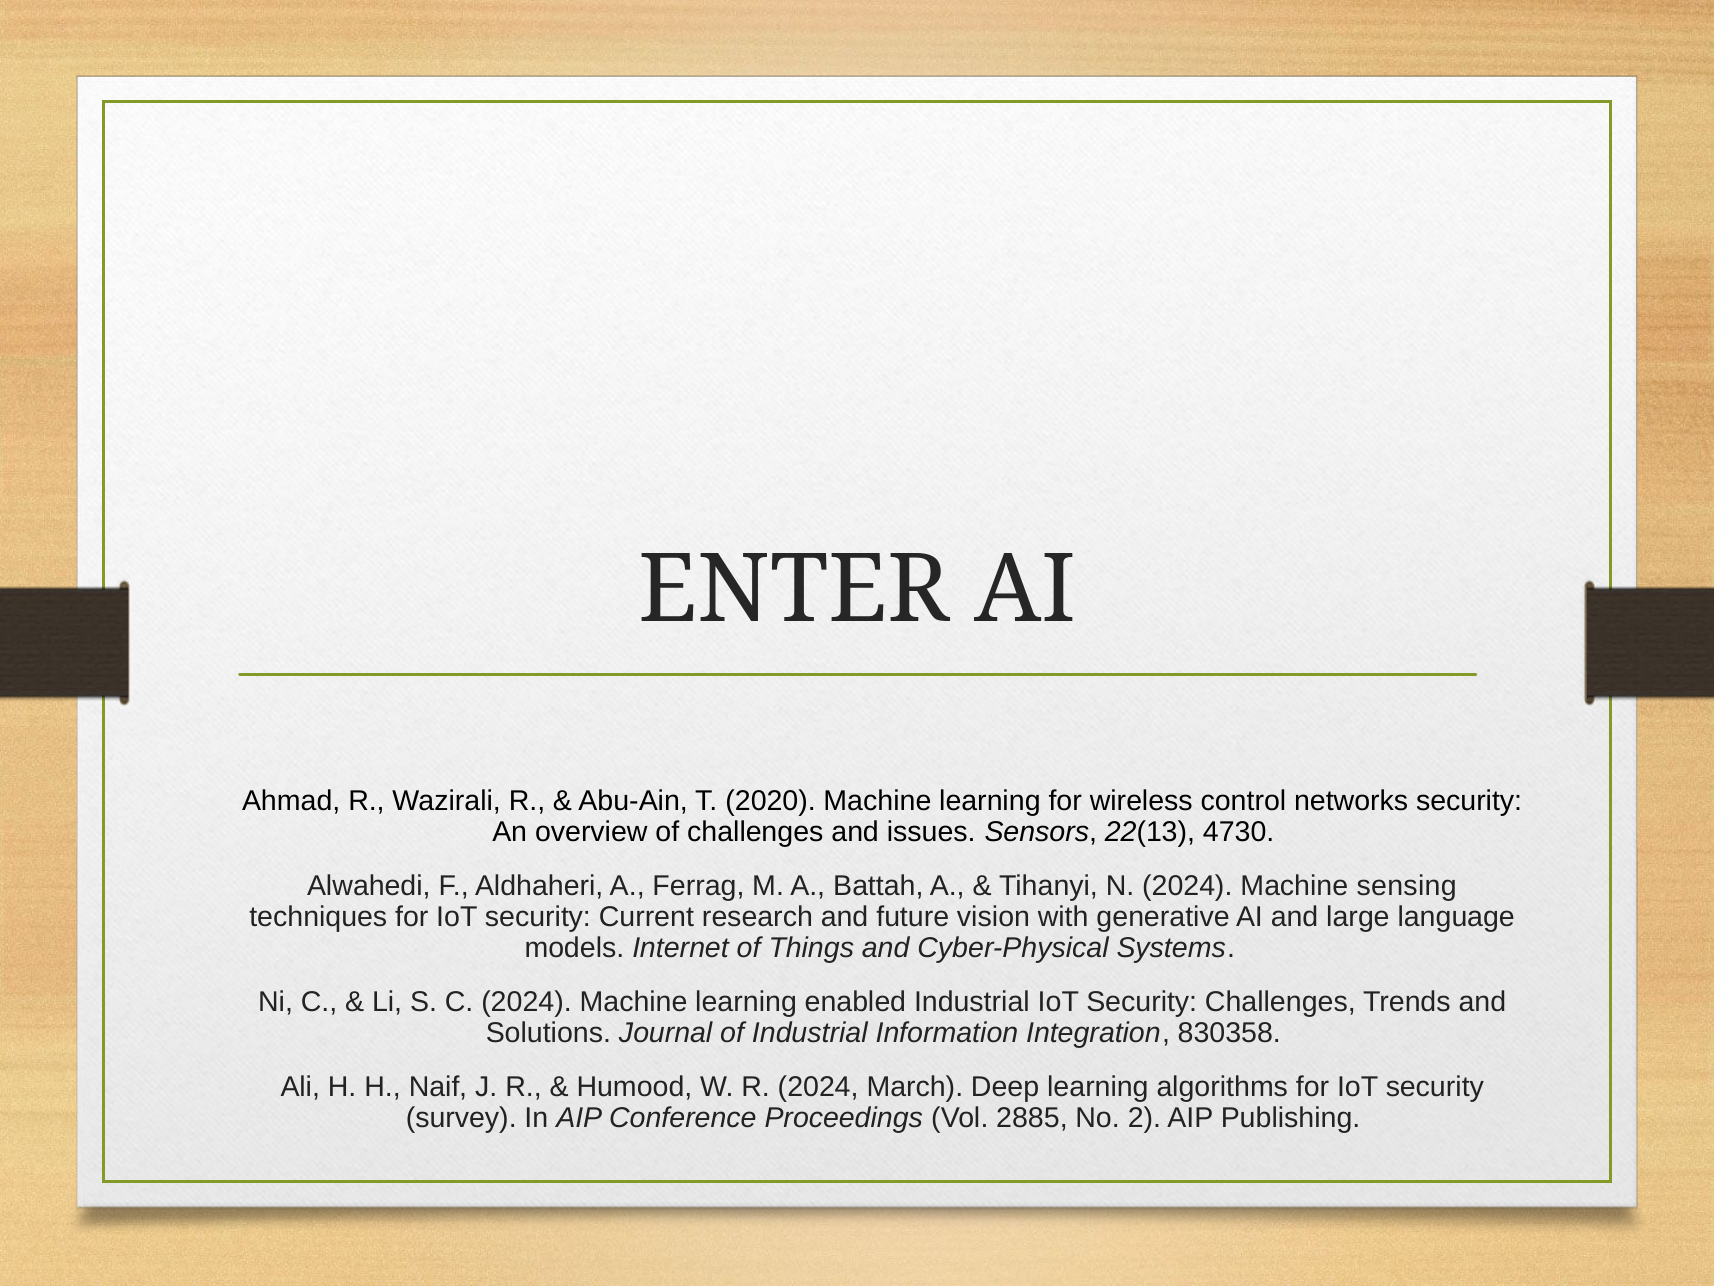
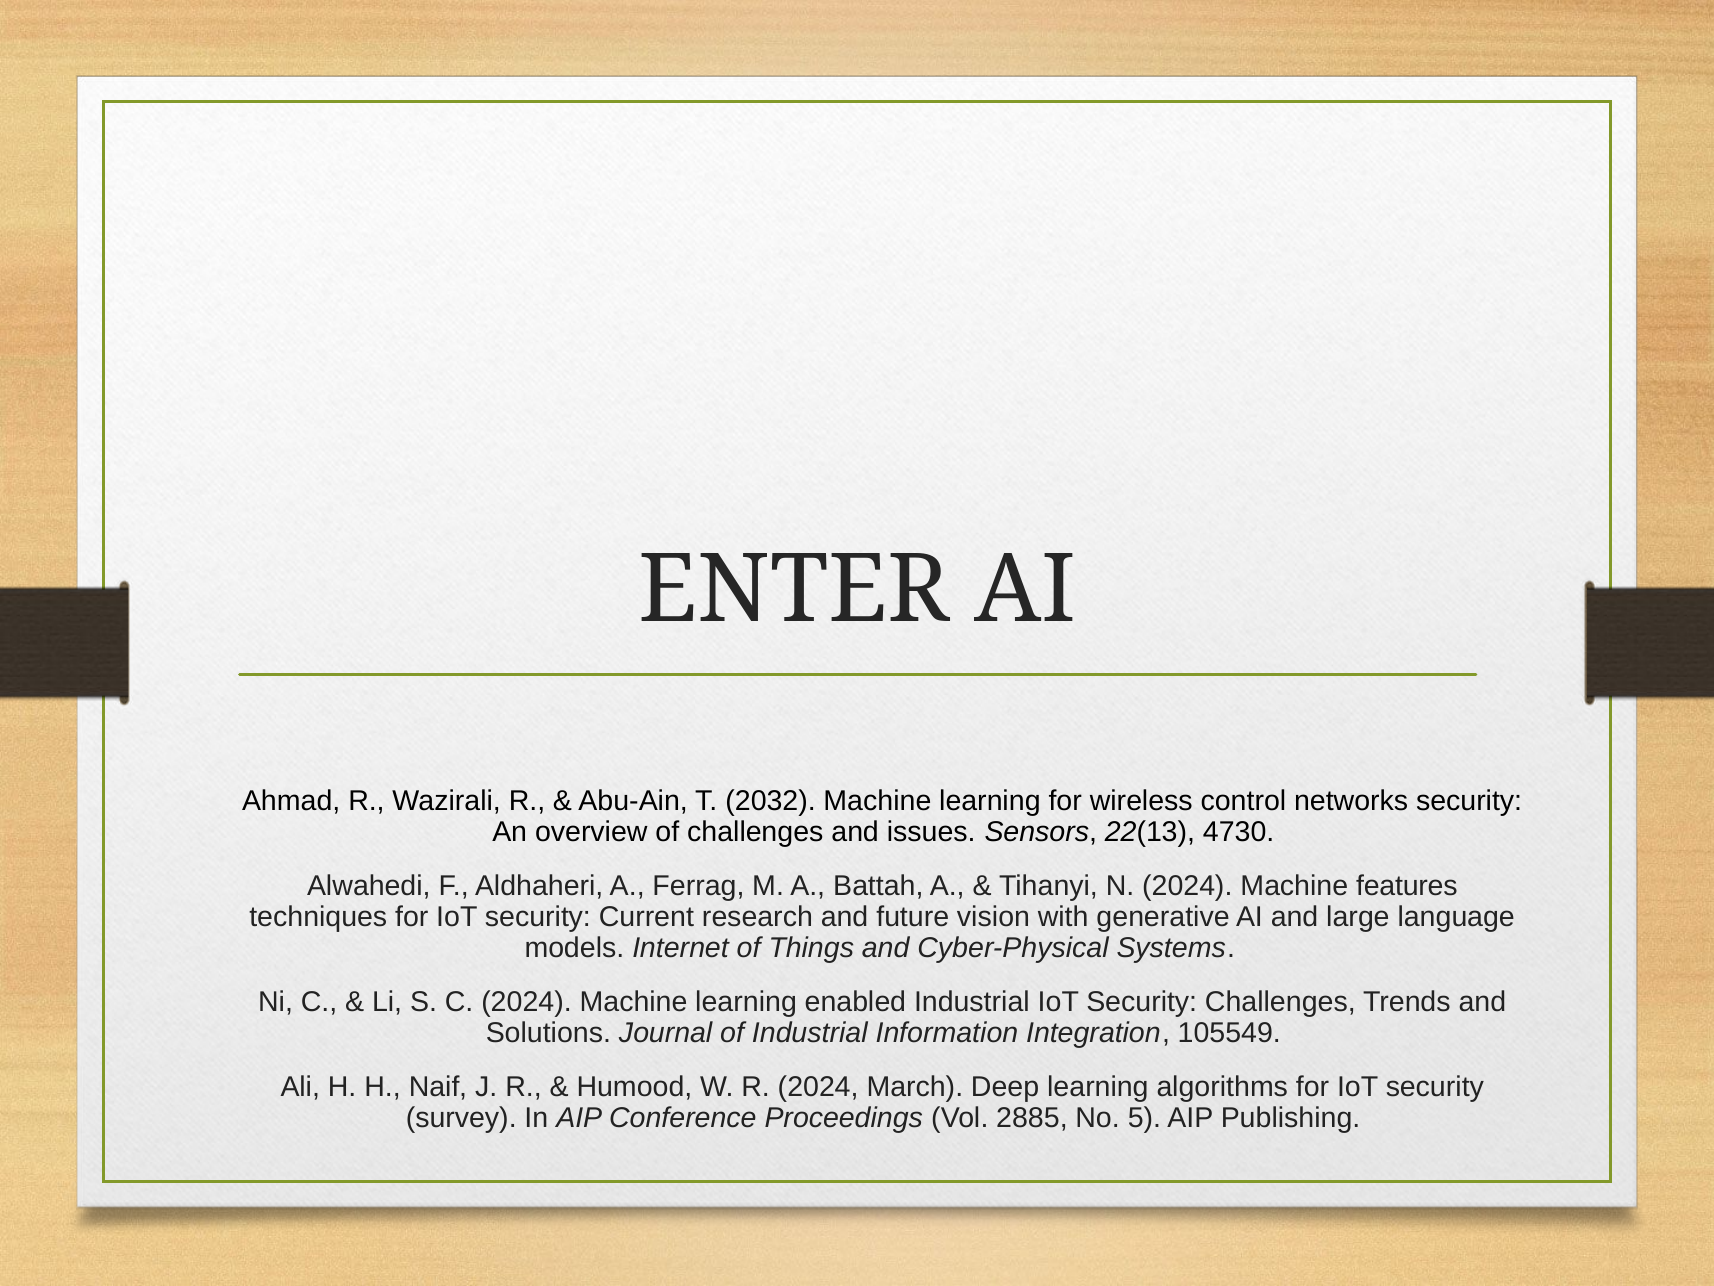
2020: 2020 -> 2032 (771, 801)
sensing: sensing -> features (1407, 886)
830358: 830358 -> 105549 (1229, 1032)
2: 2 -> 5 (1144, 1117)
